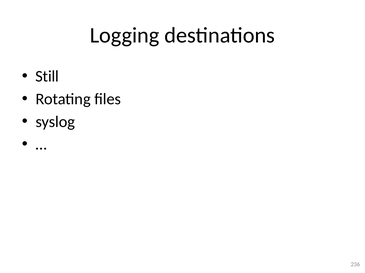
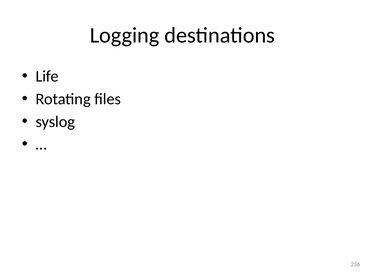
Still: Still -> Life (47, 77)
